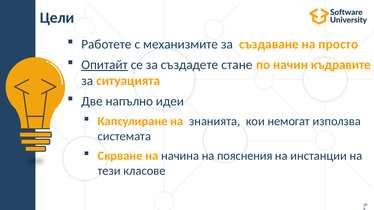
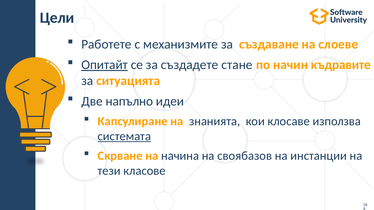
просто: просто -> слоеве (338, 44)
немогат: немогат -> клосаве (289, 121)
системата underline: none -> present (124, 136)
пояснения: пояснения -> своябазов (245, 156)
